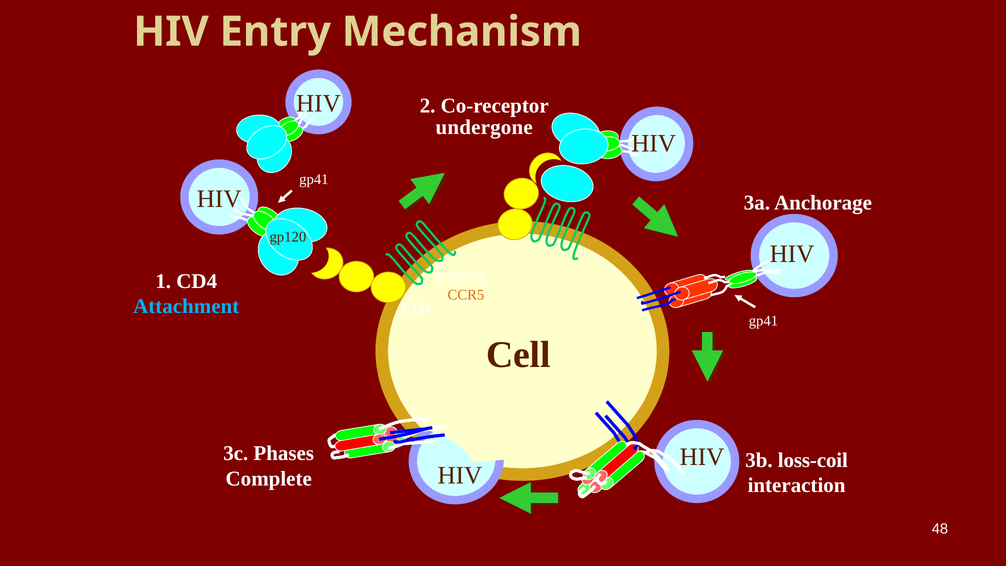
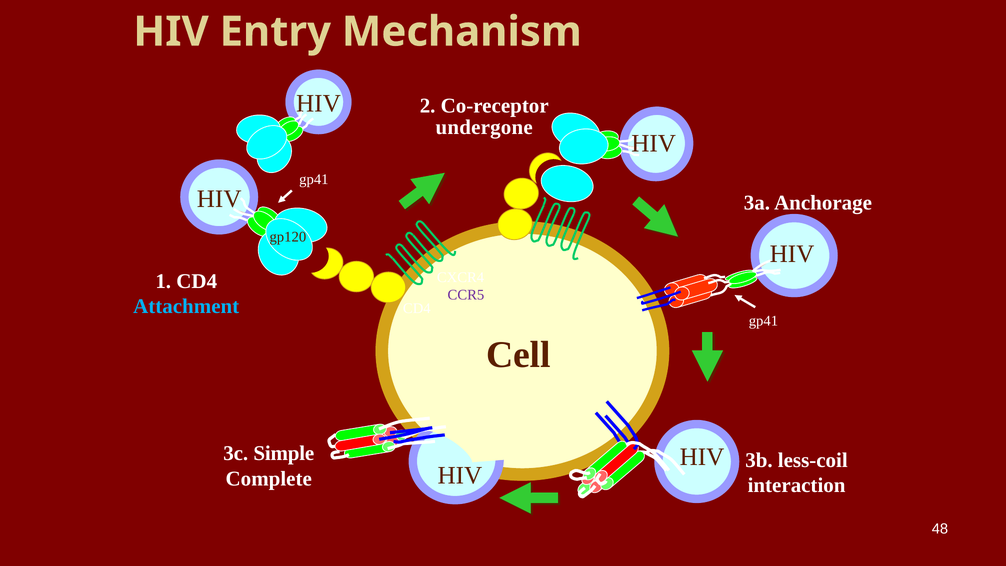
CCR5 colour: orange -> purple (466, 295)
Phases: Phases -> Simple (284, 453)
loss-coil: loss-coil -> less-coil (813, 460)
